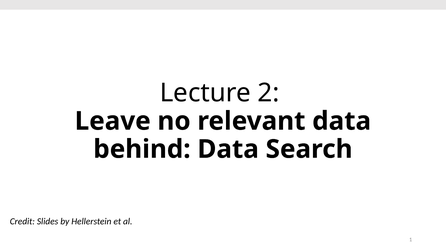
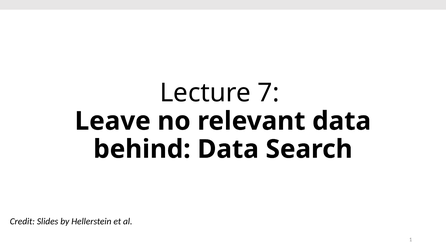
2: 2 -> 7 (269, 93)
